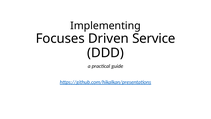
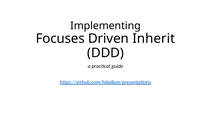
Service: Service -> Inherit (154, 39)
